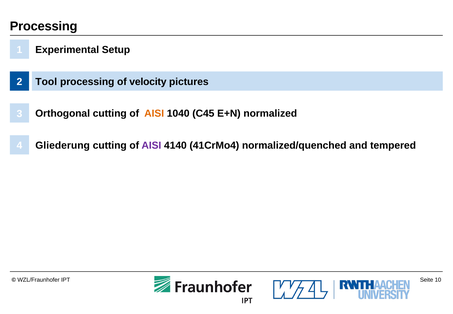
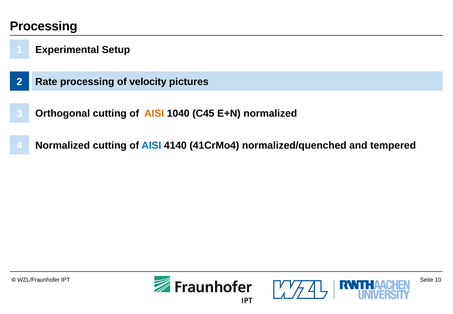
Tool: Tool -> Rate (46, 82)
Gliederung: Gliederung -> Normalized (63, 145)
AISI colour: purple -> blue (151, 145)
